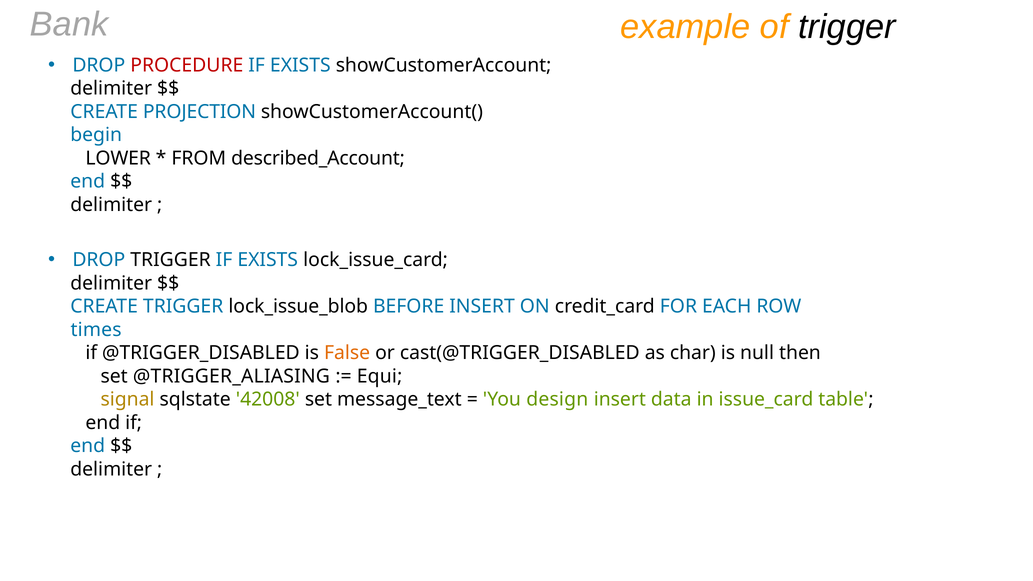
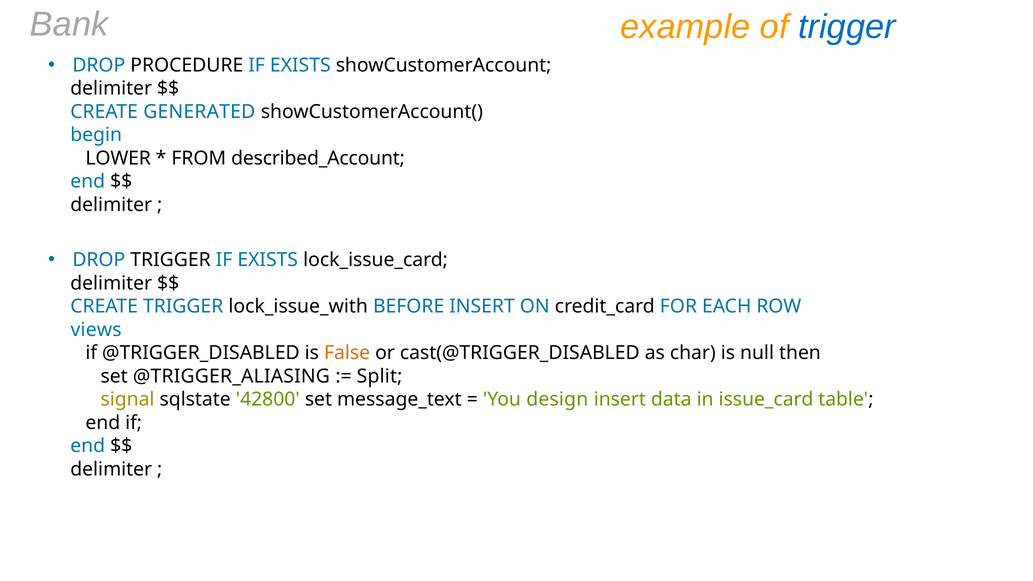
trigger colour: black -> blue (847, 27)
PROCEDURE colour: red -> black (187, 65)
PROJECTION: PROJECTION -> GENERATED (199, 112)
lock_issue_blob: lock_issue_blob -> lock_issue_with (298, 306)
times: times -> views (96, 330)
Equi: Equi -> Split (380, 376)
42008: 42008 -> 42800 (268, 399)
